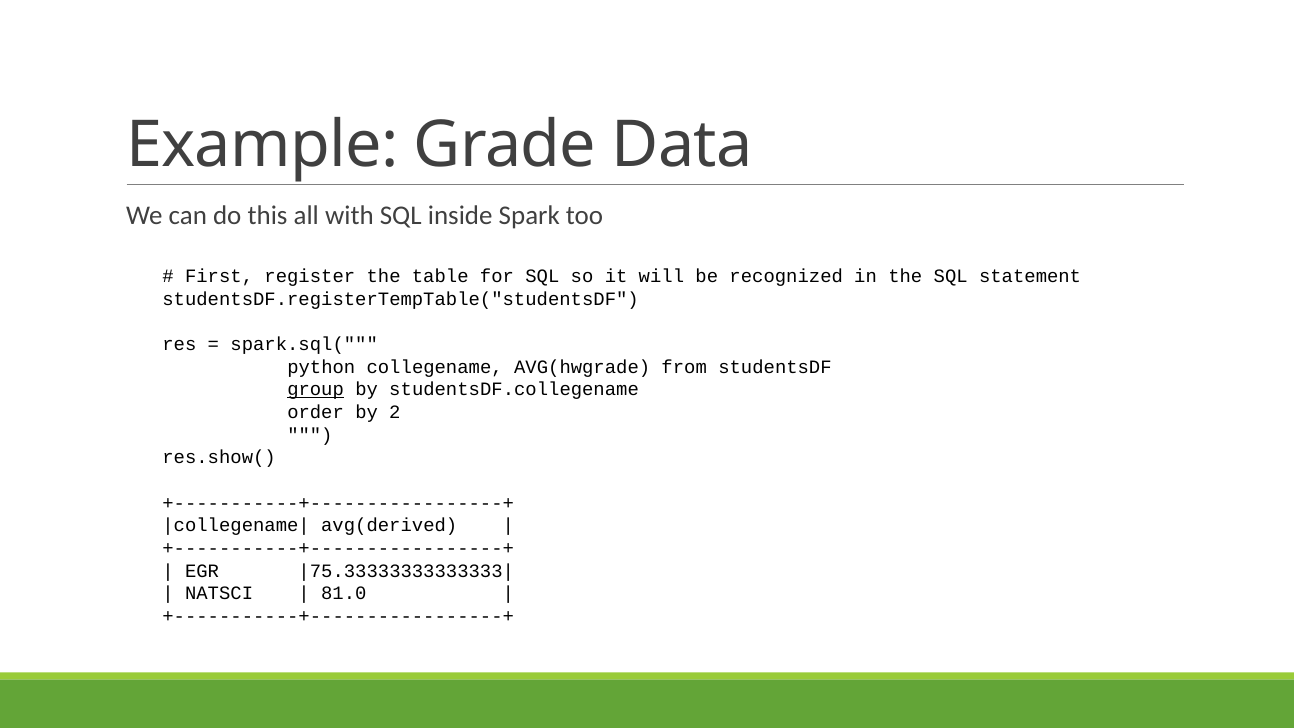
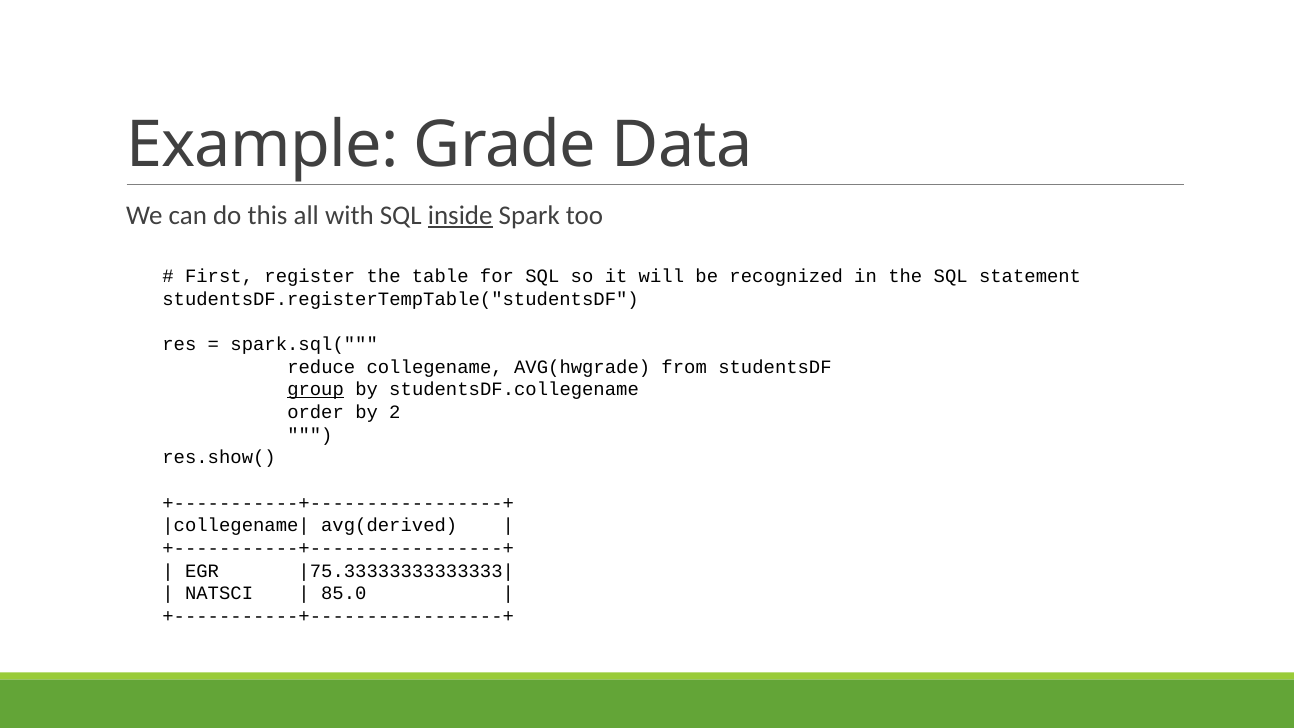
inside underline: none -> present (460, 215)
python: python -> reduce (321, 367)
81.0: 81.0 -> 85.0 (344, 593)
